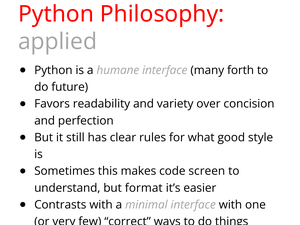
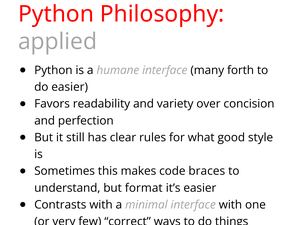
do future: future -> easier (70, 87)
screen: screen -> braces (207, 171)
